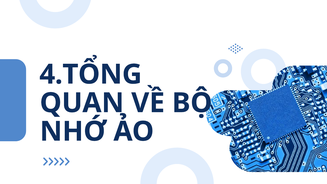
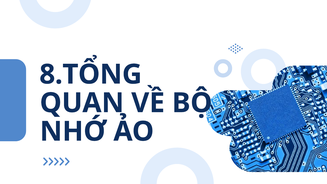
4.TỔNG: 4.TỔNG -> 8.TỔNG (91, 74)
